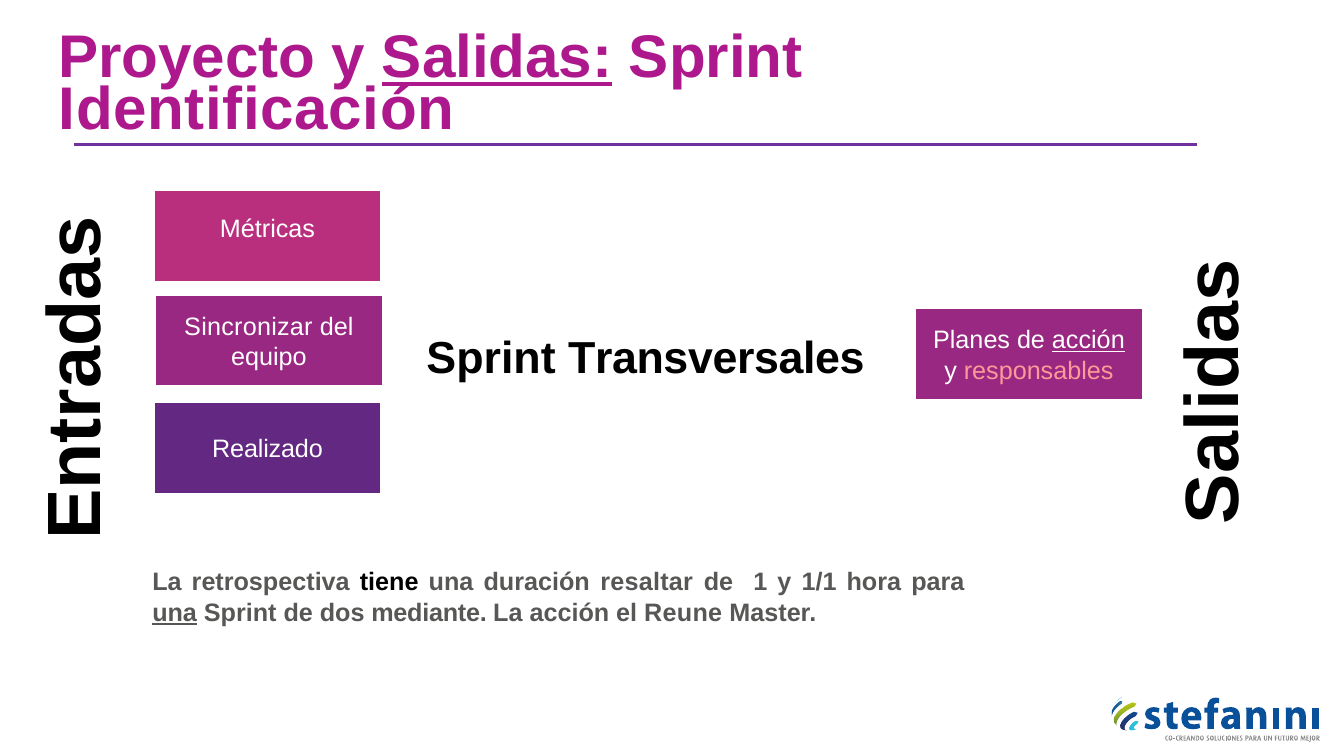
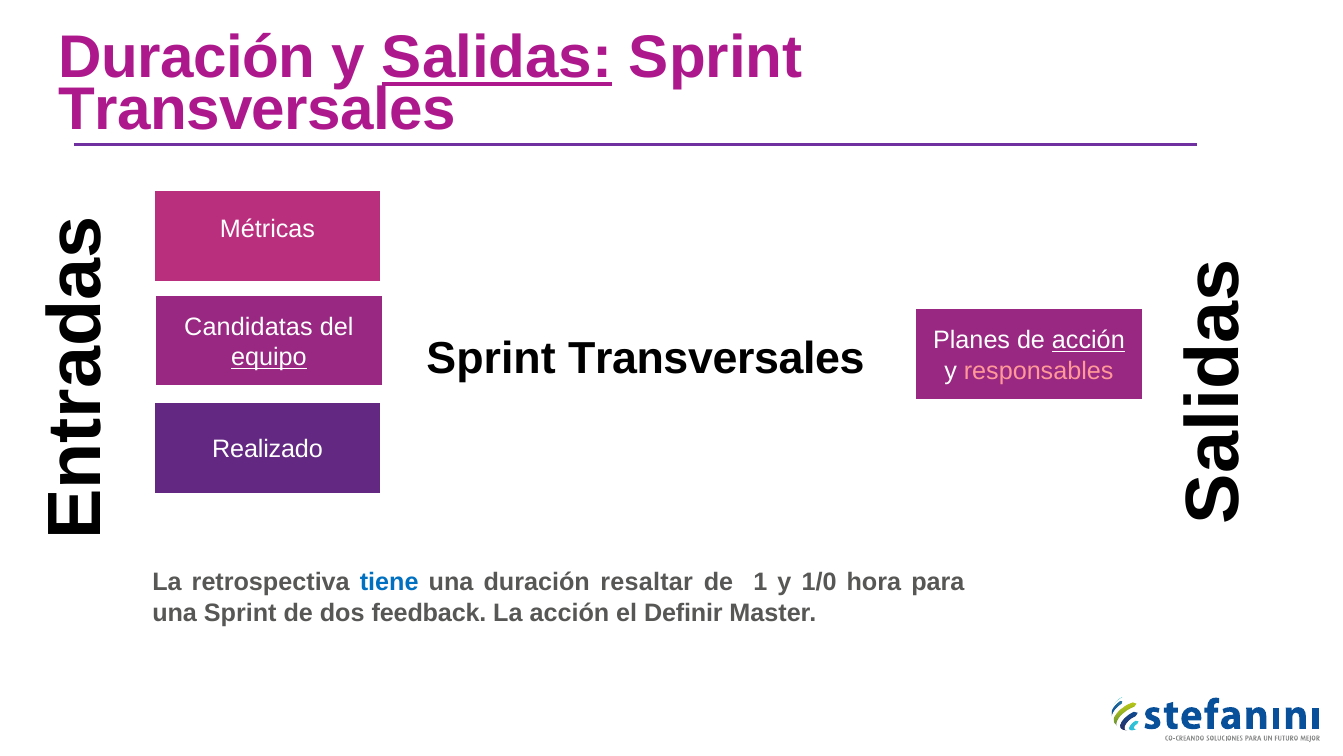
Proyecto: Proyecto -> Duración (187, 58)
Identificación: Identificación -> Transversales (257, 110)
Sincronizar: Sincronizar -> Candidatas (248, 327)
equipo underline: none -> present (269, 357)
tiene colour: black -> blue (389, 582)
1/1: 1/1 -> 1/0 (819, 582)
una underline: present -> none (175, 612)
mediante: mediante -> feedback (429, 612)
Reune: Reune -> Definir (683, 612)
